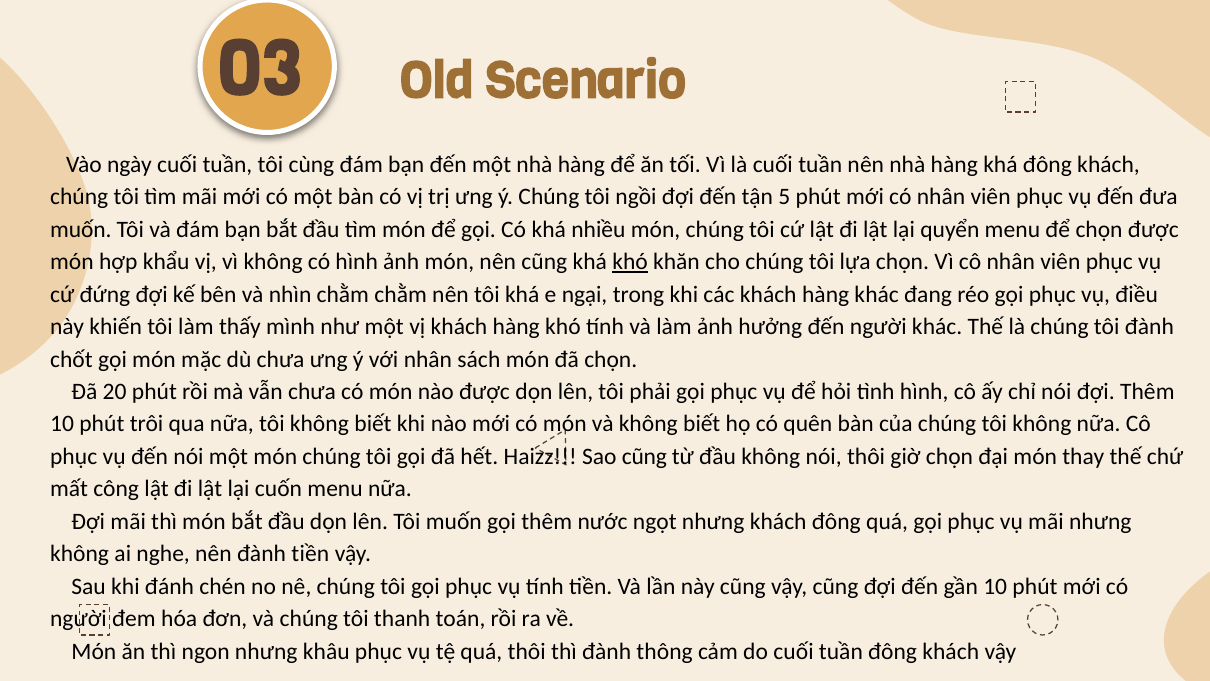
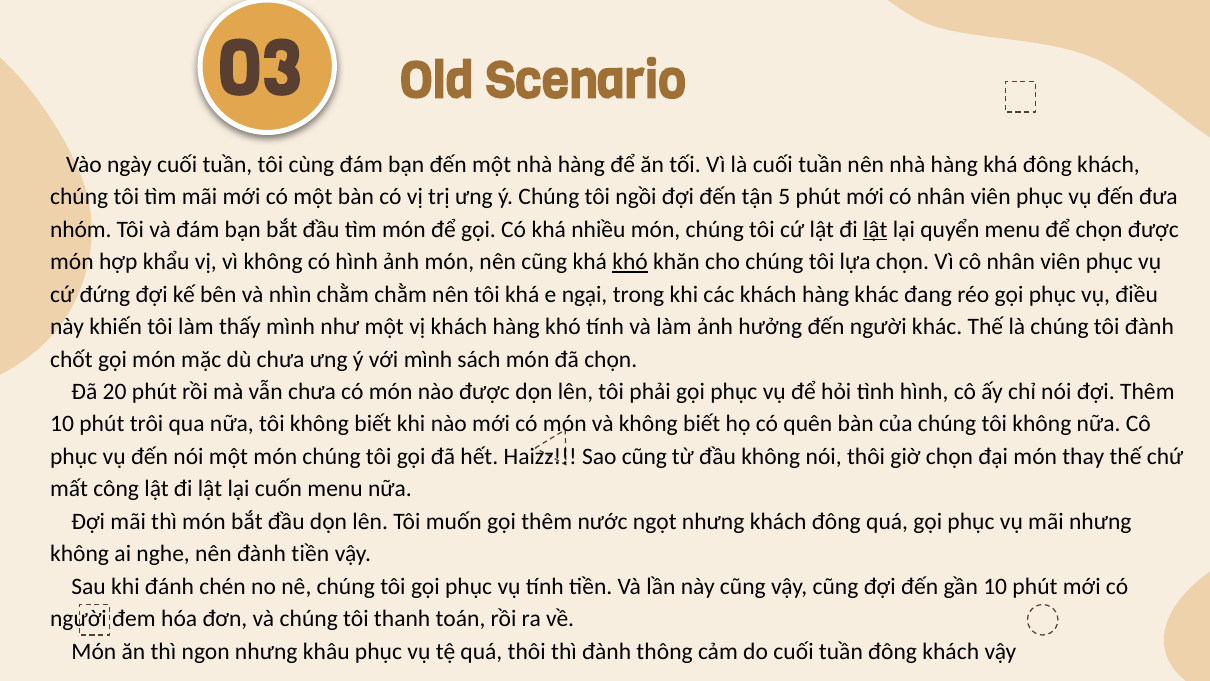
muốn: muốn -> nhóm (81, 229)
lật underline: none -> present (875, 229)
với nhân: nhân -> mình (428, 359)
